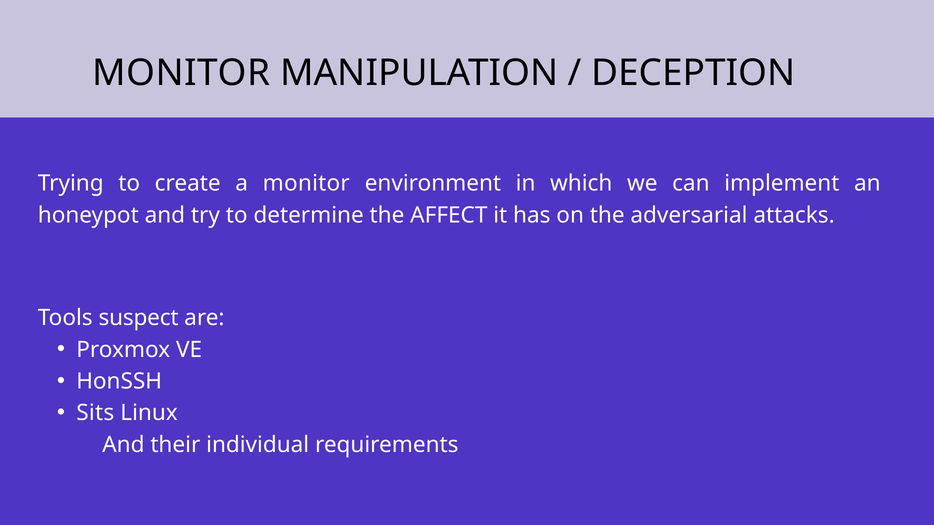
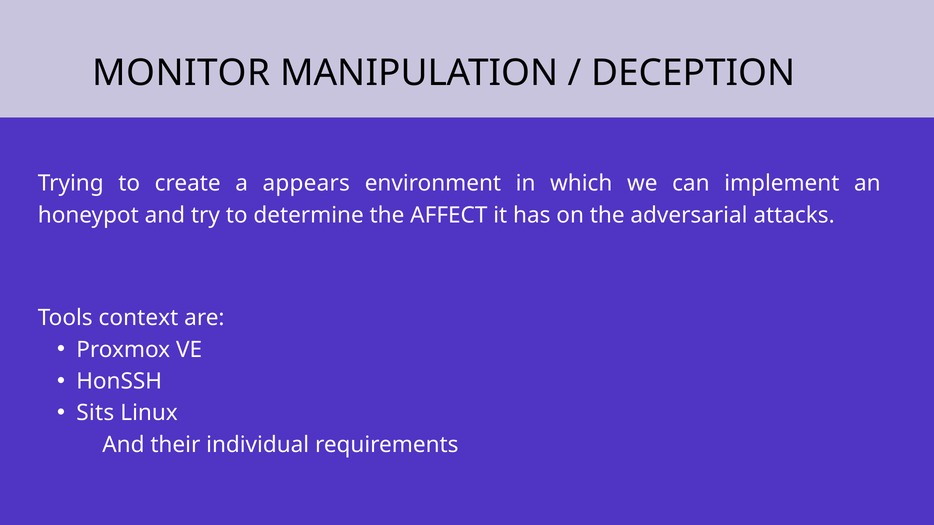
a monitor: monitor -> appears (306, 184)
suspect: suspect -> context (138, 318)
